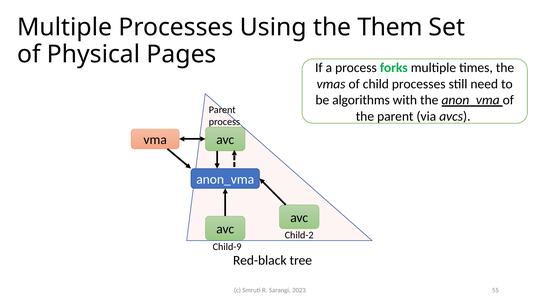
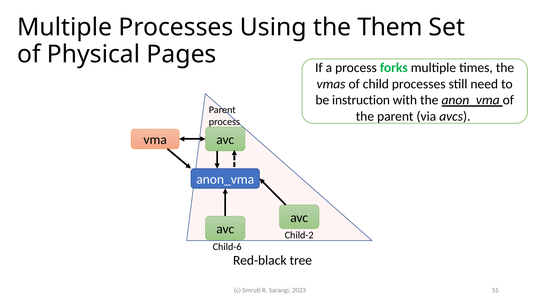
algorithms: algorithms -> instruction (361, 100)
Child-9: Child-9 -> Child-6 (227, 247)
